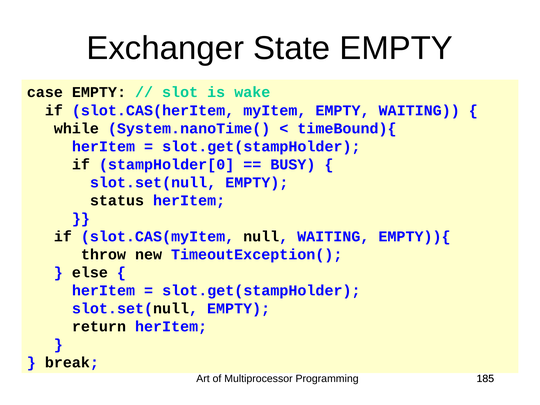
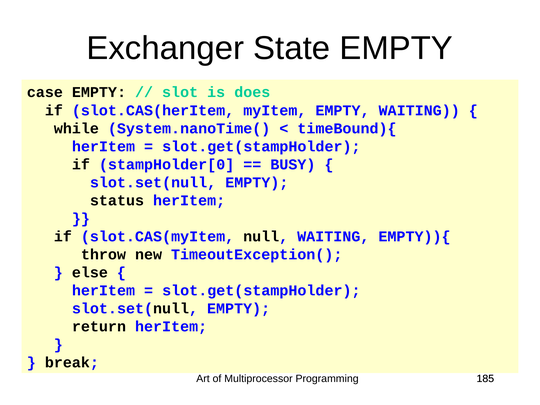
wake: wake -> does (252, 92)
